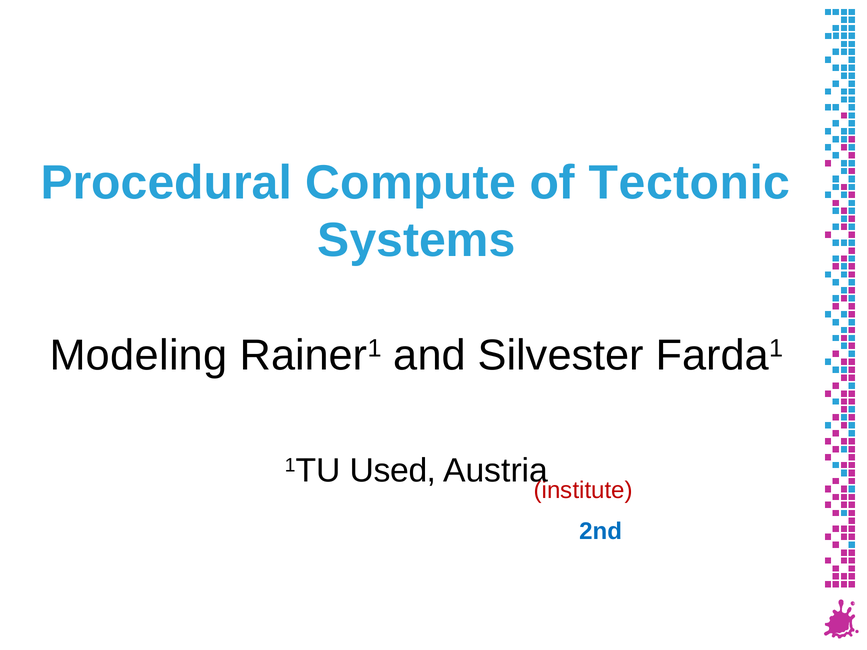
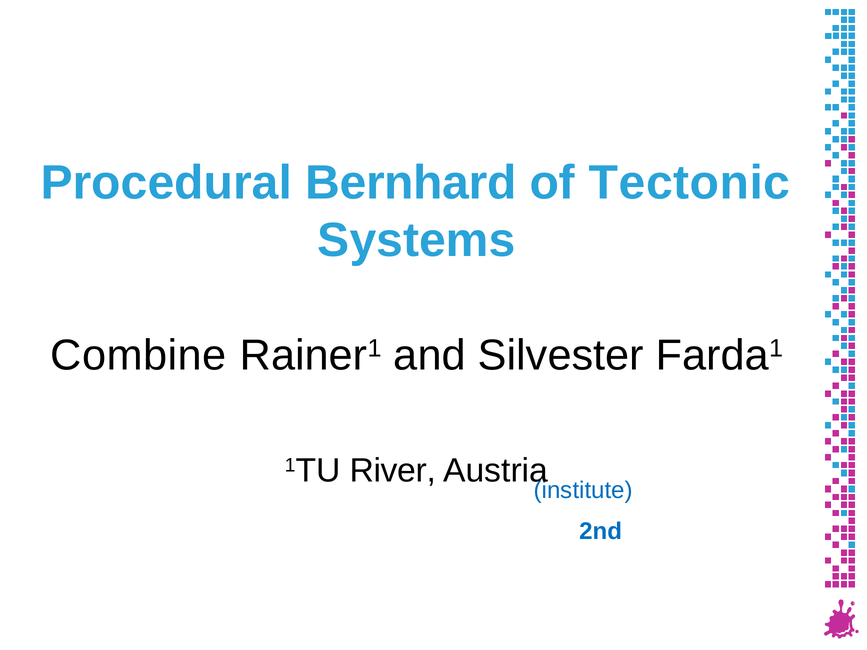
Compute: Compute -> Bernhard (411, 183)
Modeling: Modeling -> Combine (138, 355)
Used: Used -> River (393, 471)
institute colour: red -> blue (583, 491)
